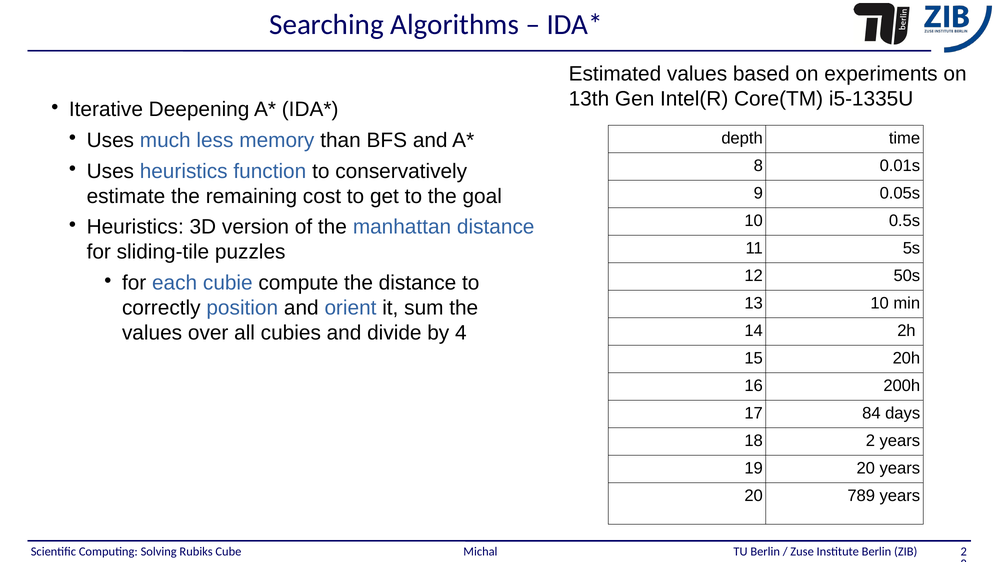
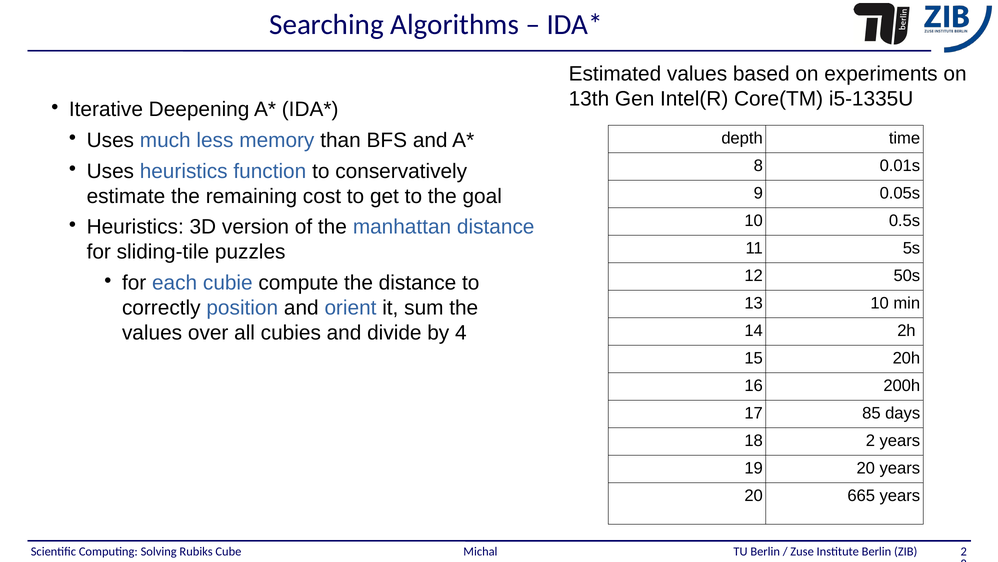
84: 84 -> 85 (871, 413)
789: 789 -> 665 (861, 495)
